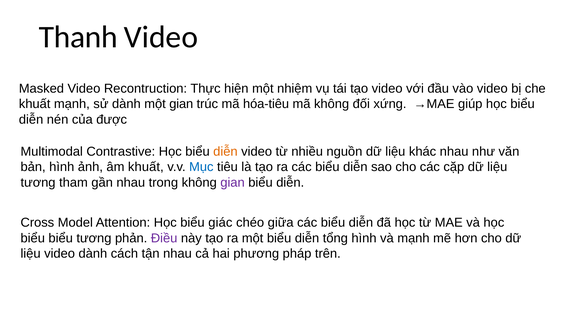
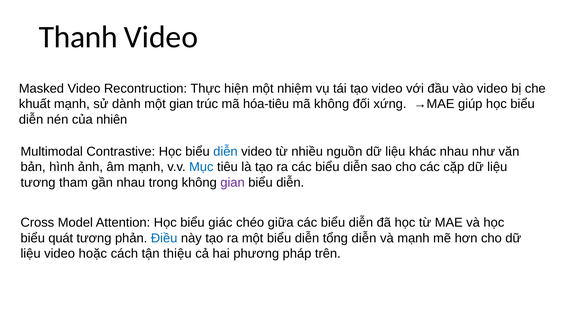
được: được -> nhiên (112, 120)
diễn colour: orange -> blue (225, 151)
âm khuất: khuất -> mạnh (146, 167)
biểu biểu: biểu -> quát (61, 238)
Điều colour: purple -> blue (164, 238)
tổng hình: hình -> diễn (364, 238)
video dành: dành -> hoặc (93, 254)
tận nhau: nhau -> thiệu (177, 254)
